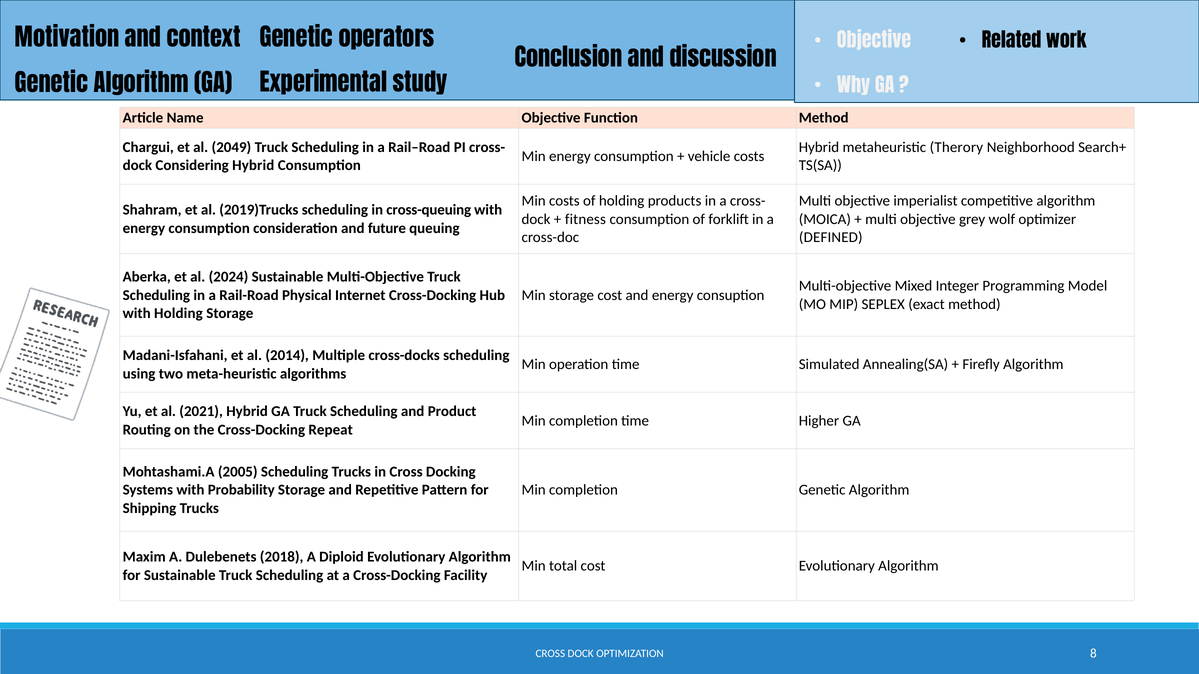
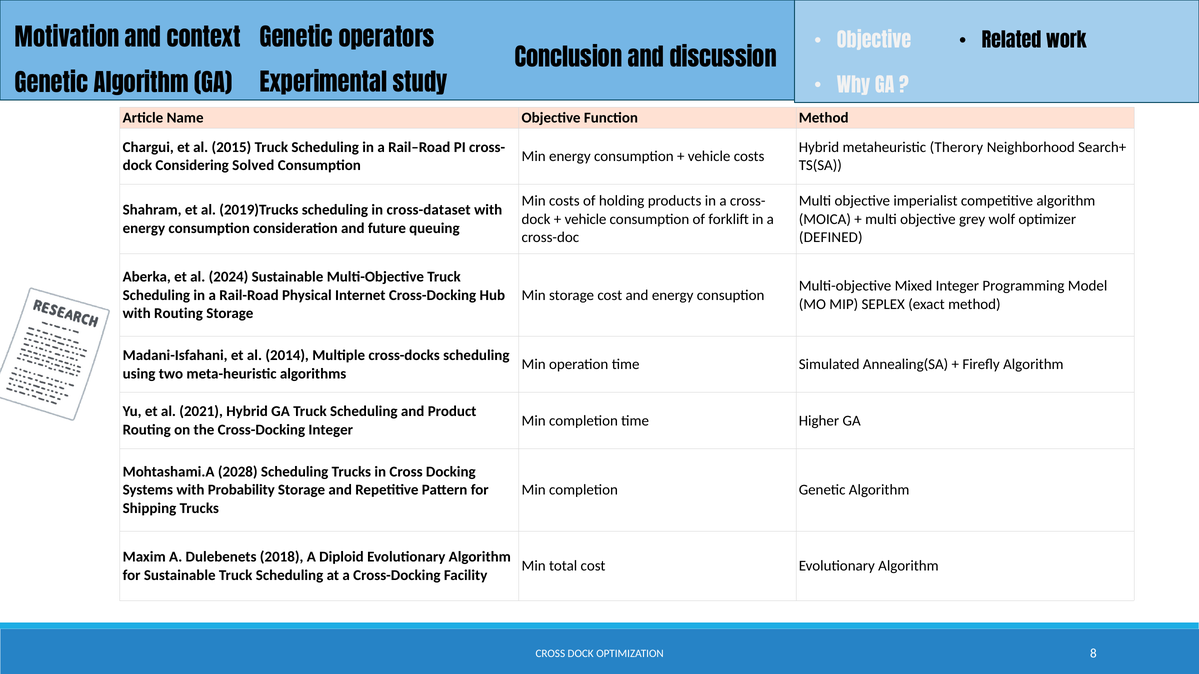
2049: 2049 -> 2015 (231, 147)
Considering Hybrid: Hybrid -> Solved (253, 166)
cross-queuing: cross-queuing -> cross-dataset (429, 210)
fitness: fitness -> vehicle (586, 219)
with Holding: Holding -> Routing (178, 314)
Cross-Docking Repeat: Repeat -> Integer (331, 430)
2005: 2005 -> 2028 (238, 472)
